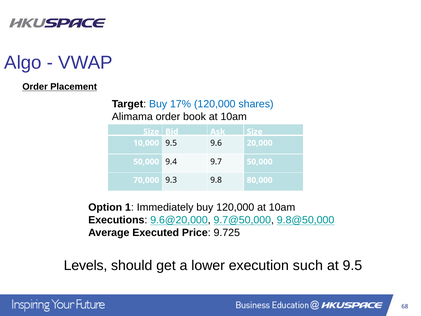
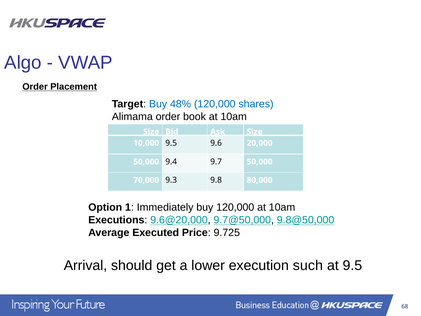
17%: 17% -> 48% (181, 104)
Levels: Levels -> Arrival (85, 265)
